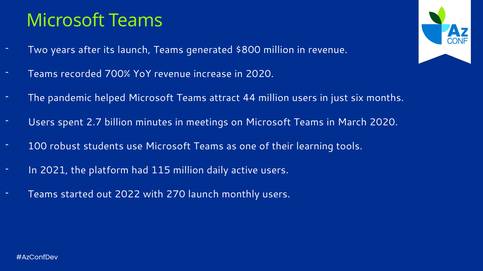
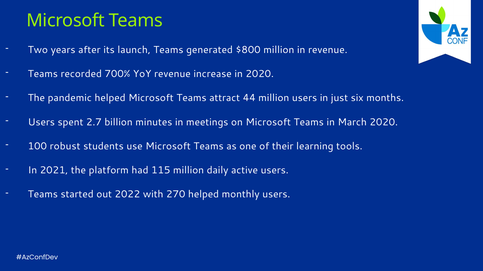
270 launch: launch -> helped (204, 195)
